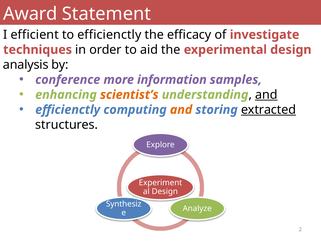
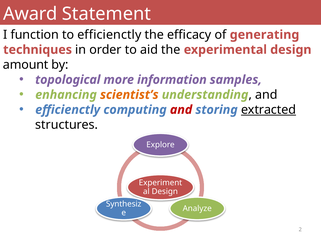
efficient: efficient -> function (35, 35)
investigate: investigate -> generating (265, 35)
analysis: analysis -> amount (26, 65)
conference: conference -> topological (68, 80)
and underline: present -> none (266, 95)
and colour: orange -> red (181, 110)
